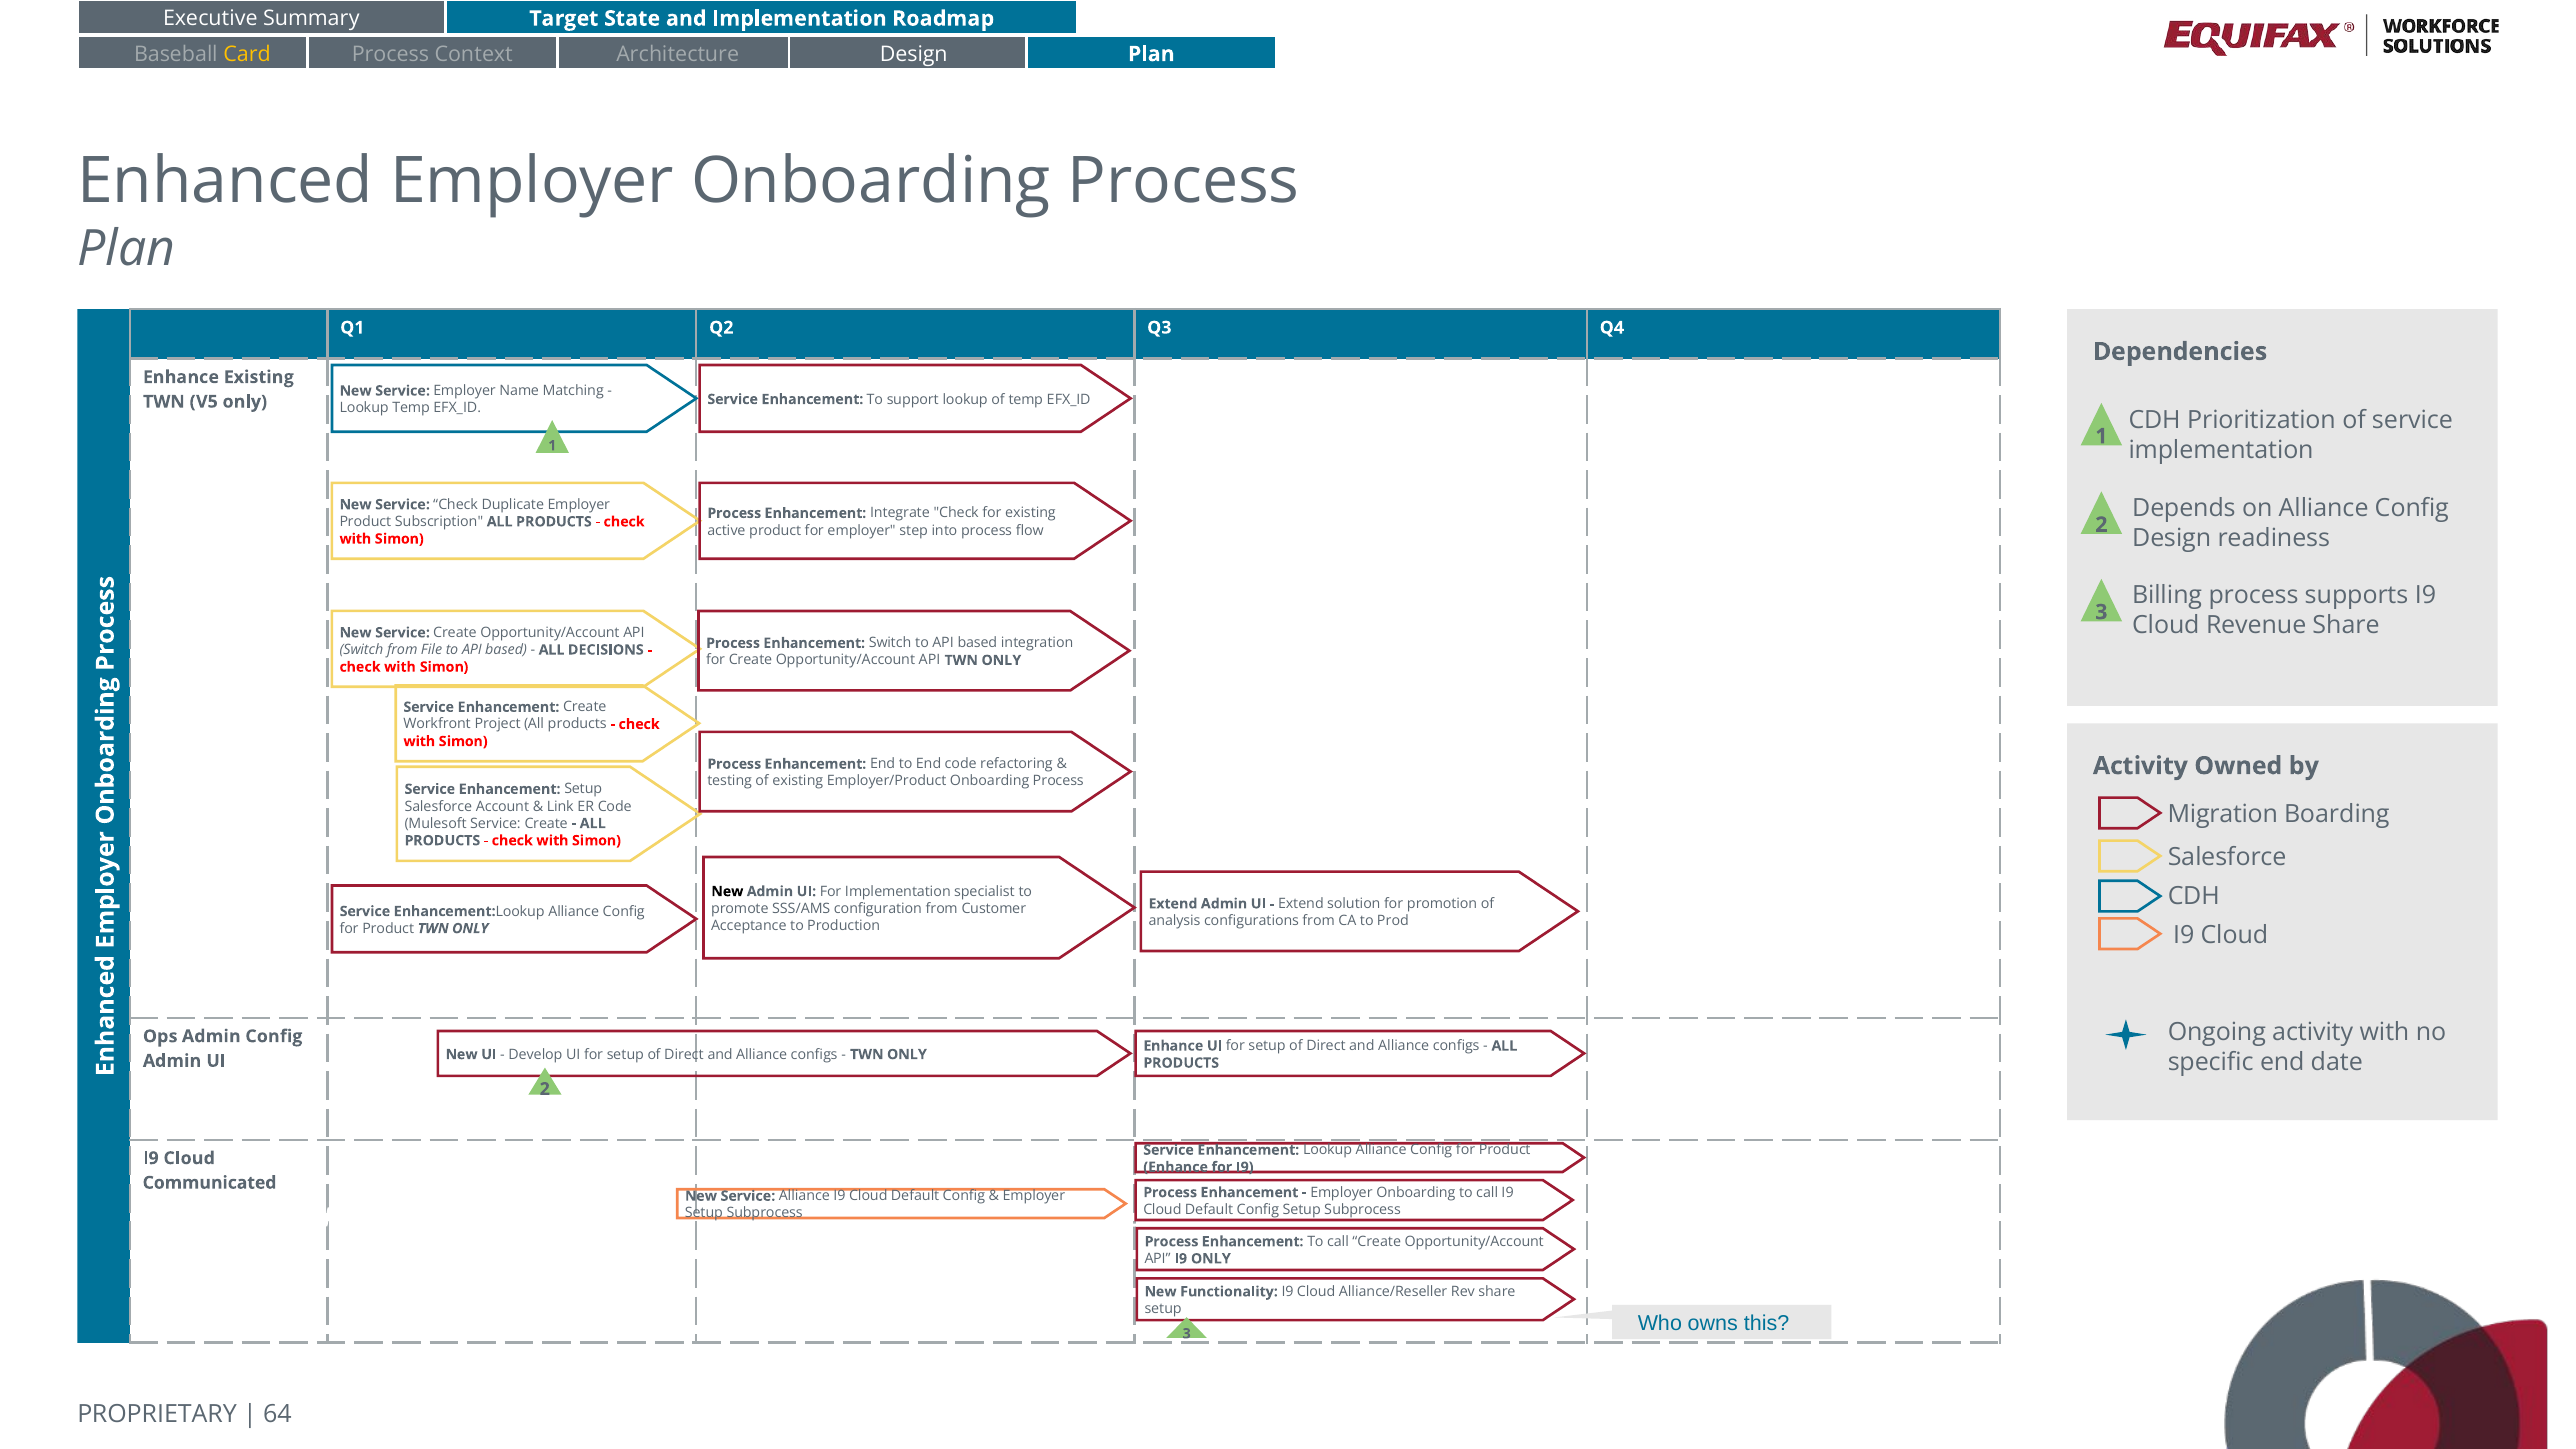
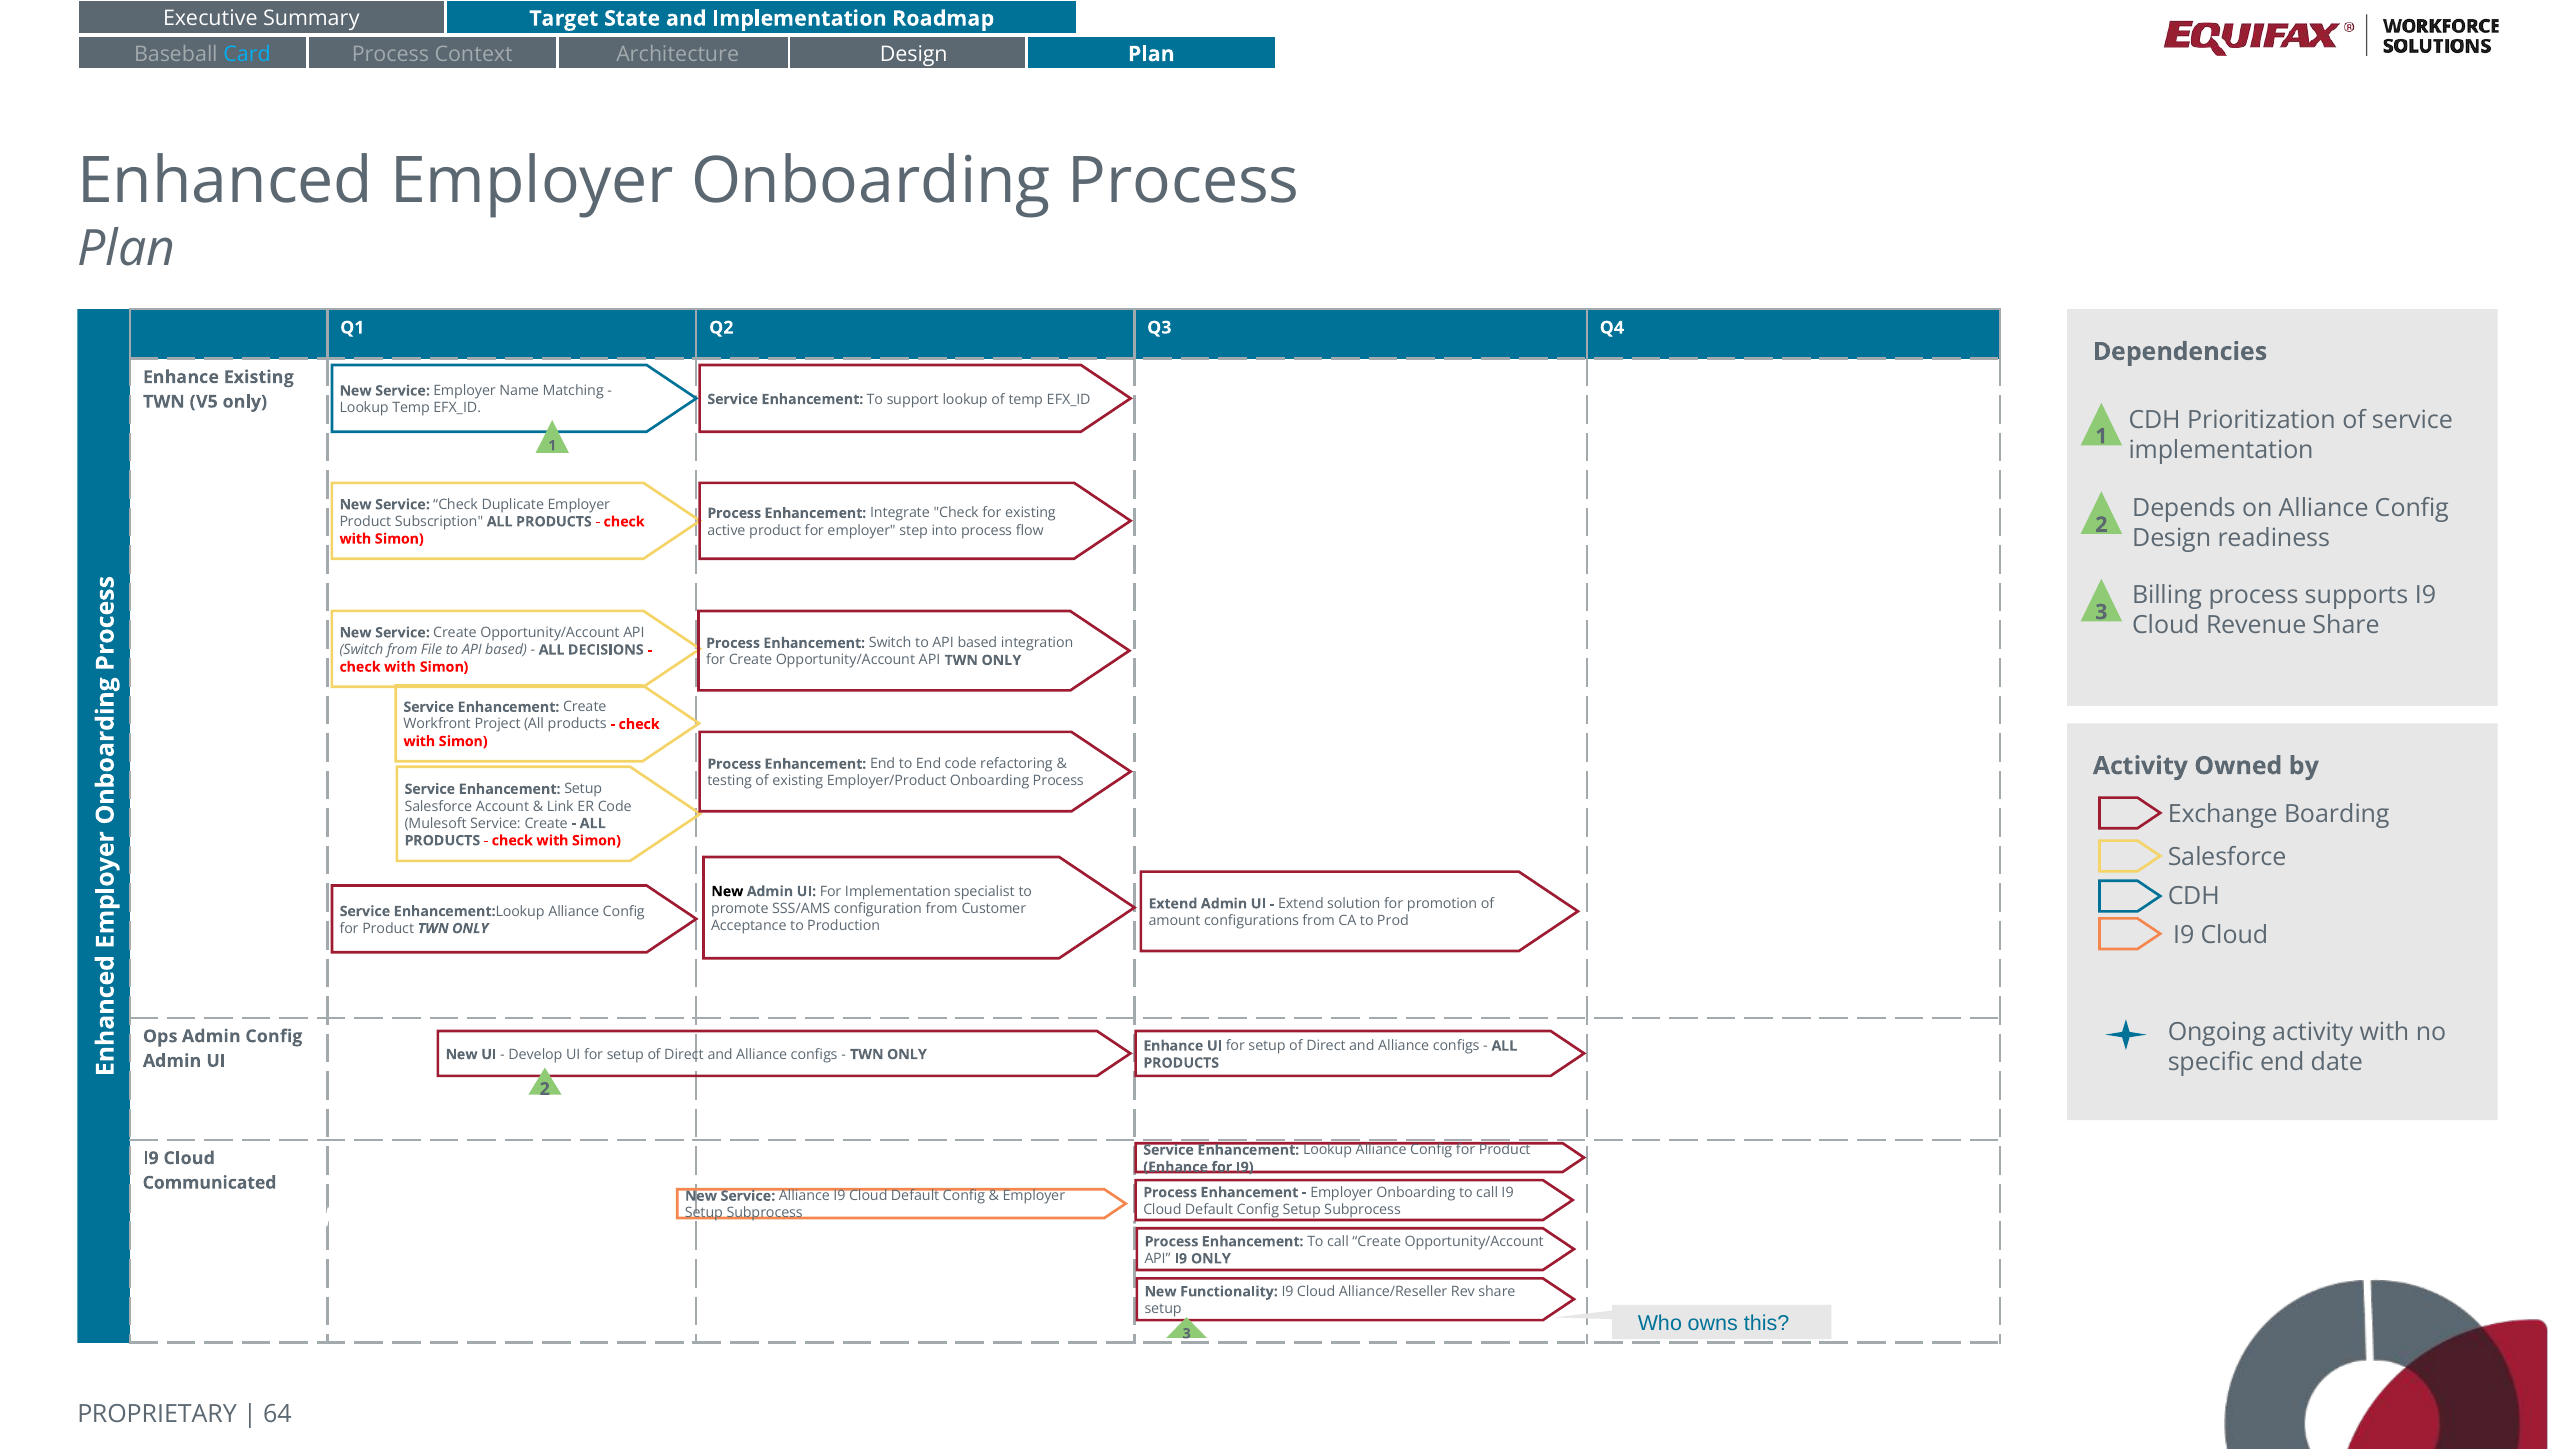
Card colour: yellow -> light blue (247, 54)
Migration: Migration -> Exchange (2223, 815)
analysis: analysis -> amount (1174, 921)
